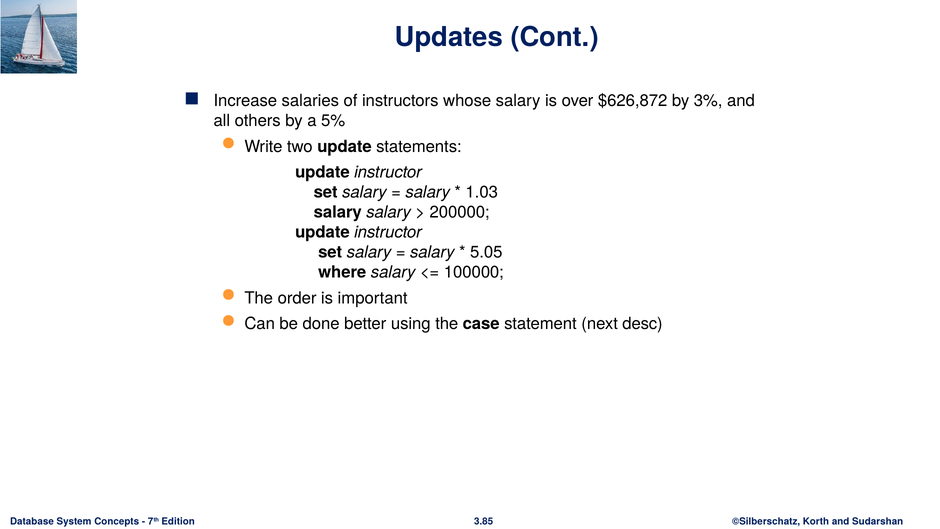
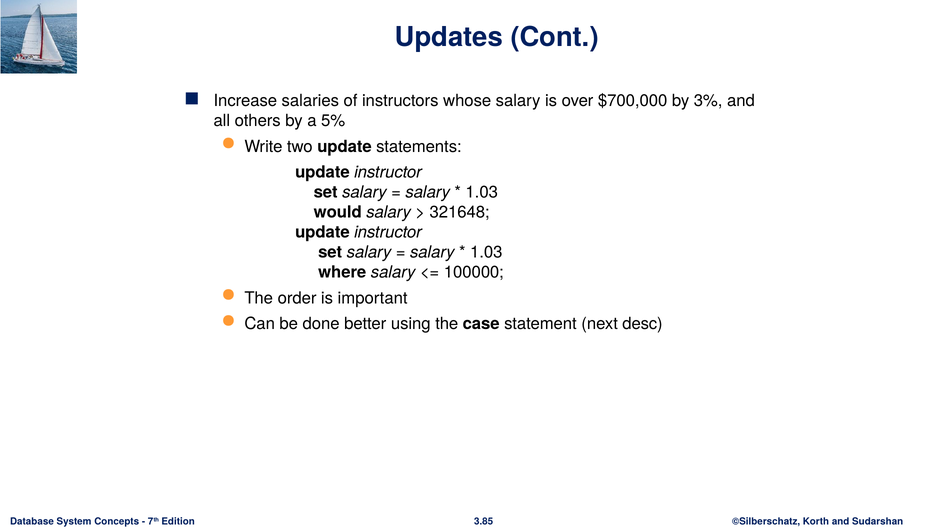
$626,872: $626,872 -> $700,000 (633, 101)
salary: salary -> would (338, 212)
200000: 200000 -> 321648 (460, 212)
5.05: 5.05 -> 1.03 (486, 252)
